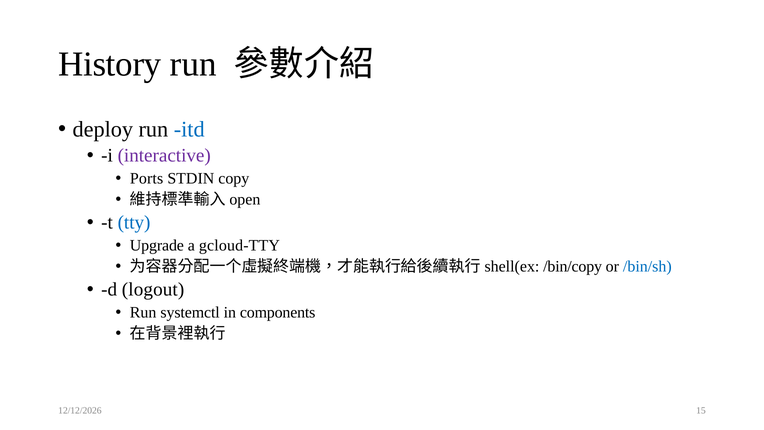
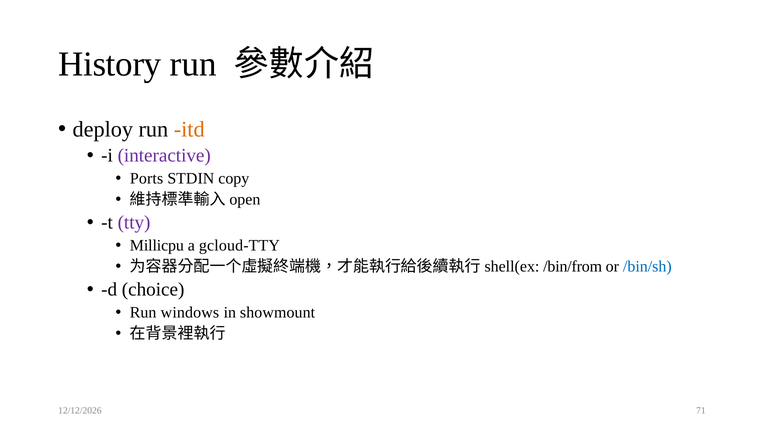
itd colour: blue -> orange (189, 129)
tty colour: blue -> purple (134, 222)
Upgrade: Upgrade -> Millicpu (157, 245)
/bin/copy: /bin/copy -> /bin/from (573, 267)
logout: logout -> choice (153, 289)
systemctl: systemctl -> windows (190, 312)
components: components -> showmount (278, 312)
15: 15 -> 71 (701, 410)
